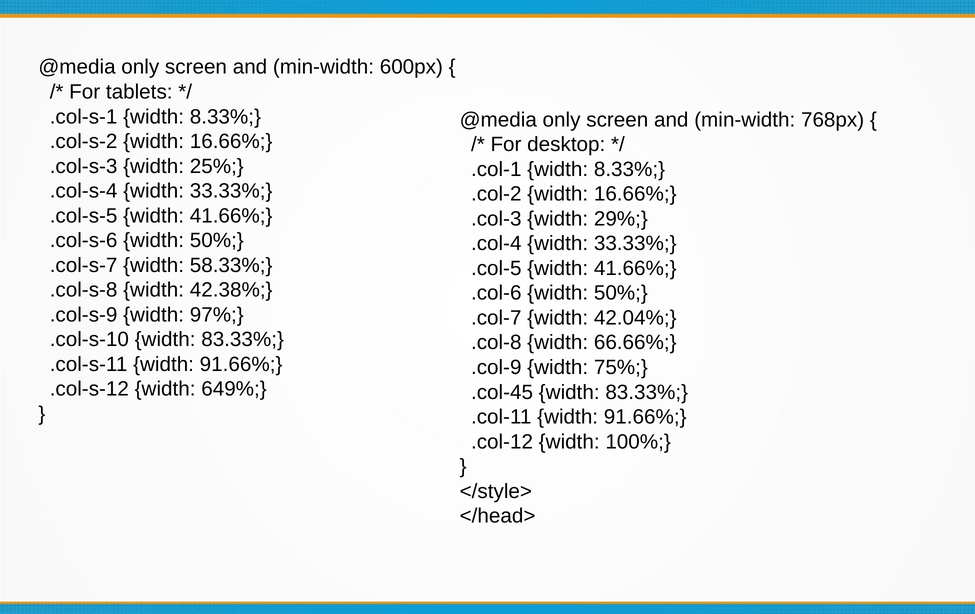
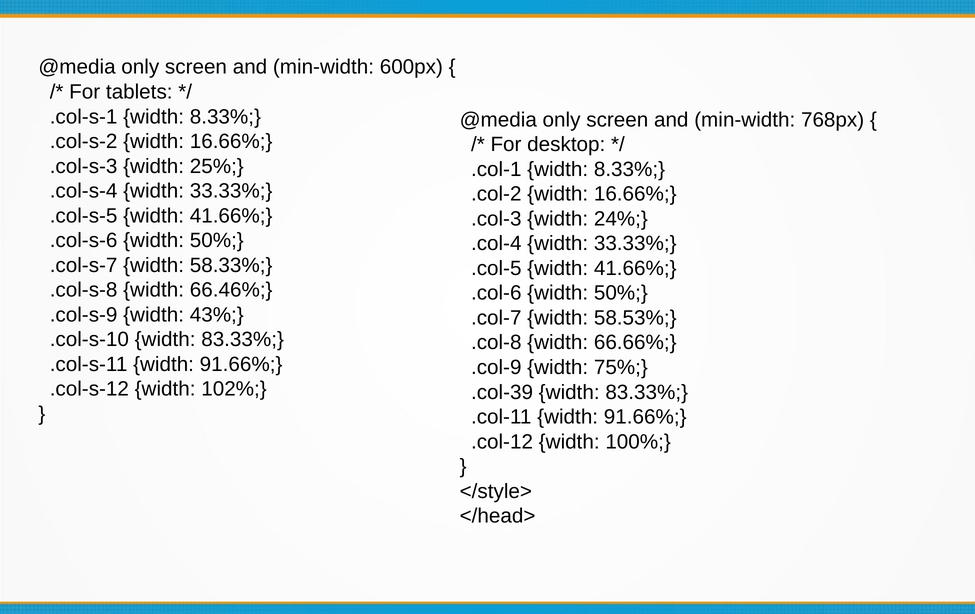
29%: 29% -> 24% (621, 219)
42.38%: 42.38% -> 66.46% (231, 290)
97%: 97% -> 43% (217, 315)
42.04%: 42.04% -> 58.53% (635, 318)
649%: 649% -> 102% (234, 389)
.col-45: .col-45 -> .col-39 (502, 392)
